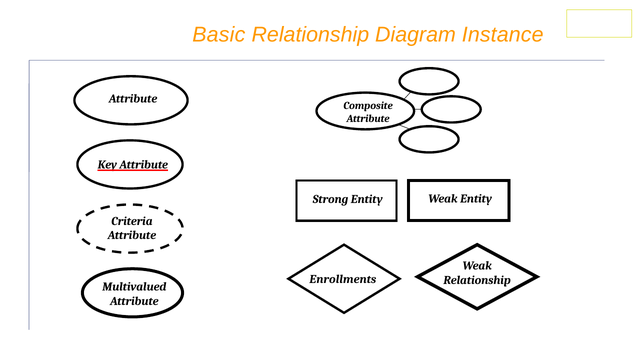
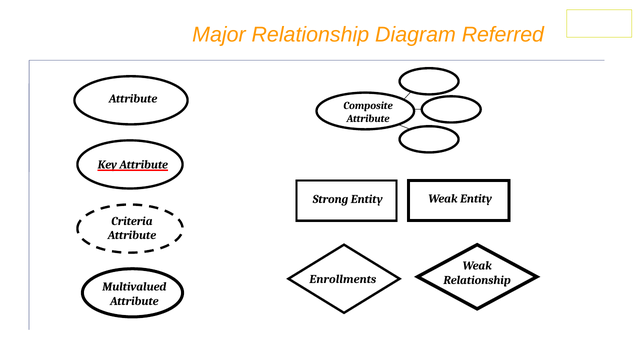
Basic: Basic -> Major (219, 35)
Instance: Instance -> Referred (503, 35)
